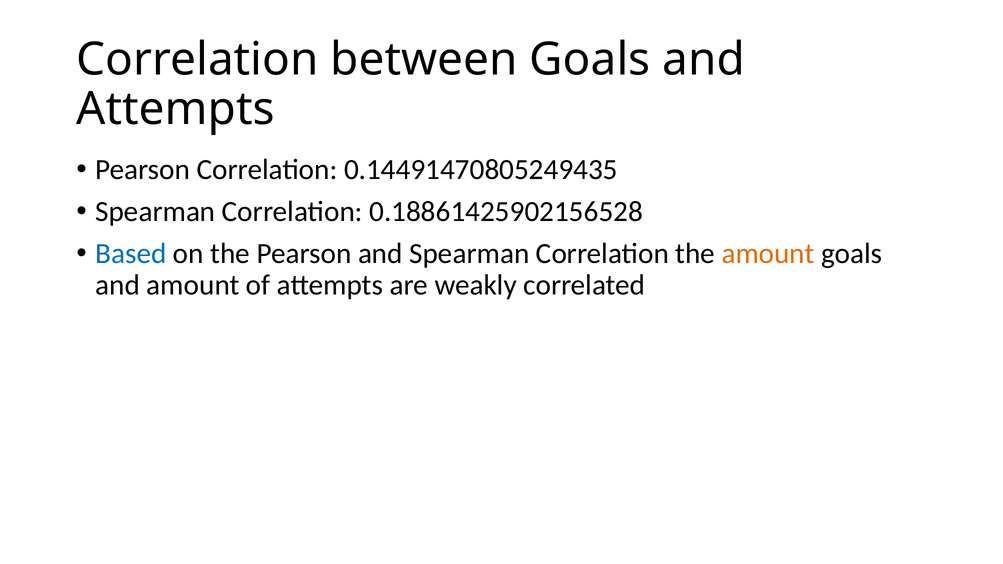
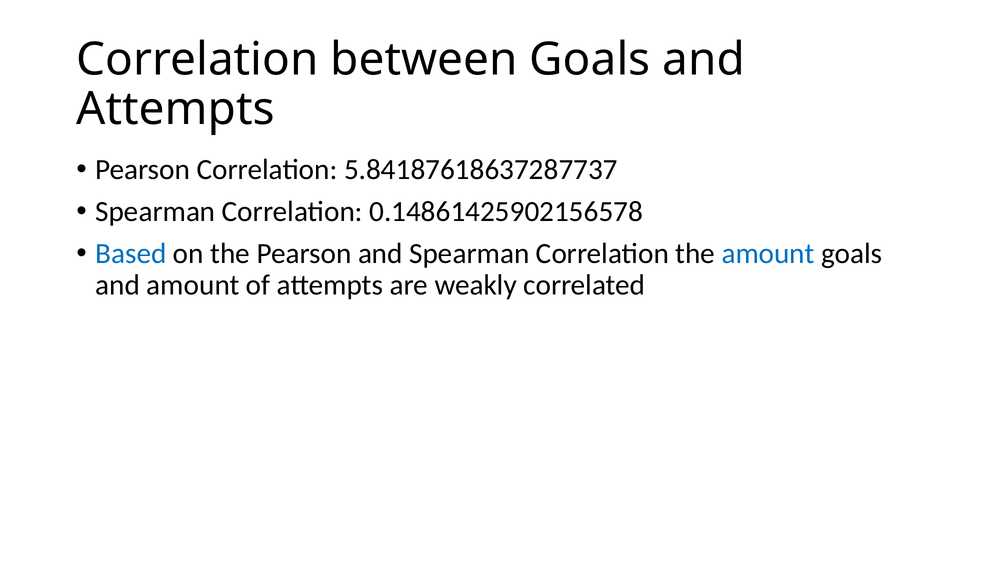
0.14491470805249435: 0.14491470805249435 -> 5.84187618637287737 (481, 170)
0.18861425902156528: 0.18861425902156528 -> 0.14861425902156578 (506, 212)
amount colour: orange -> blue (768, 254)
